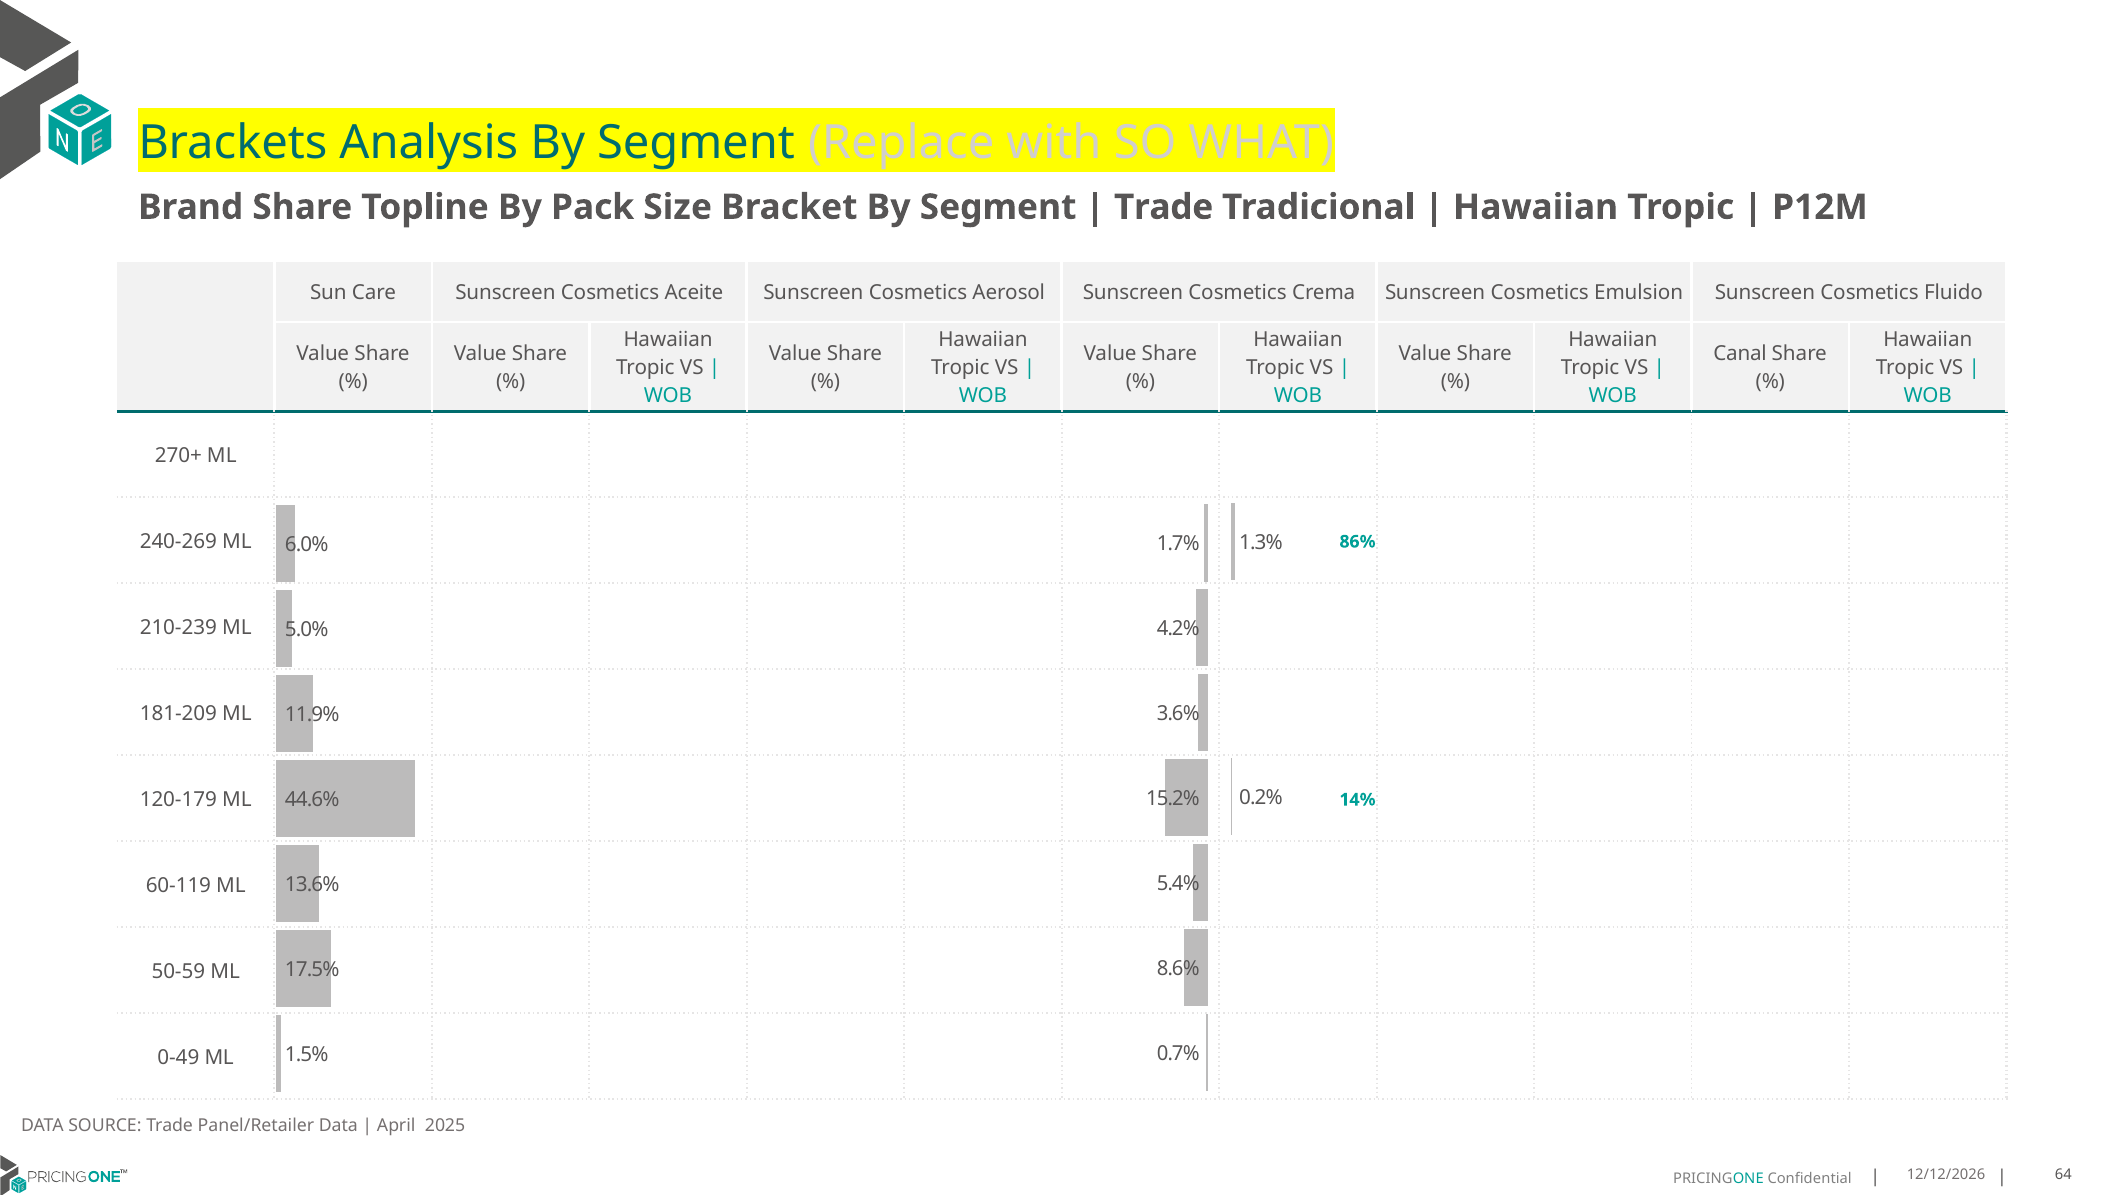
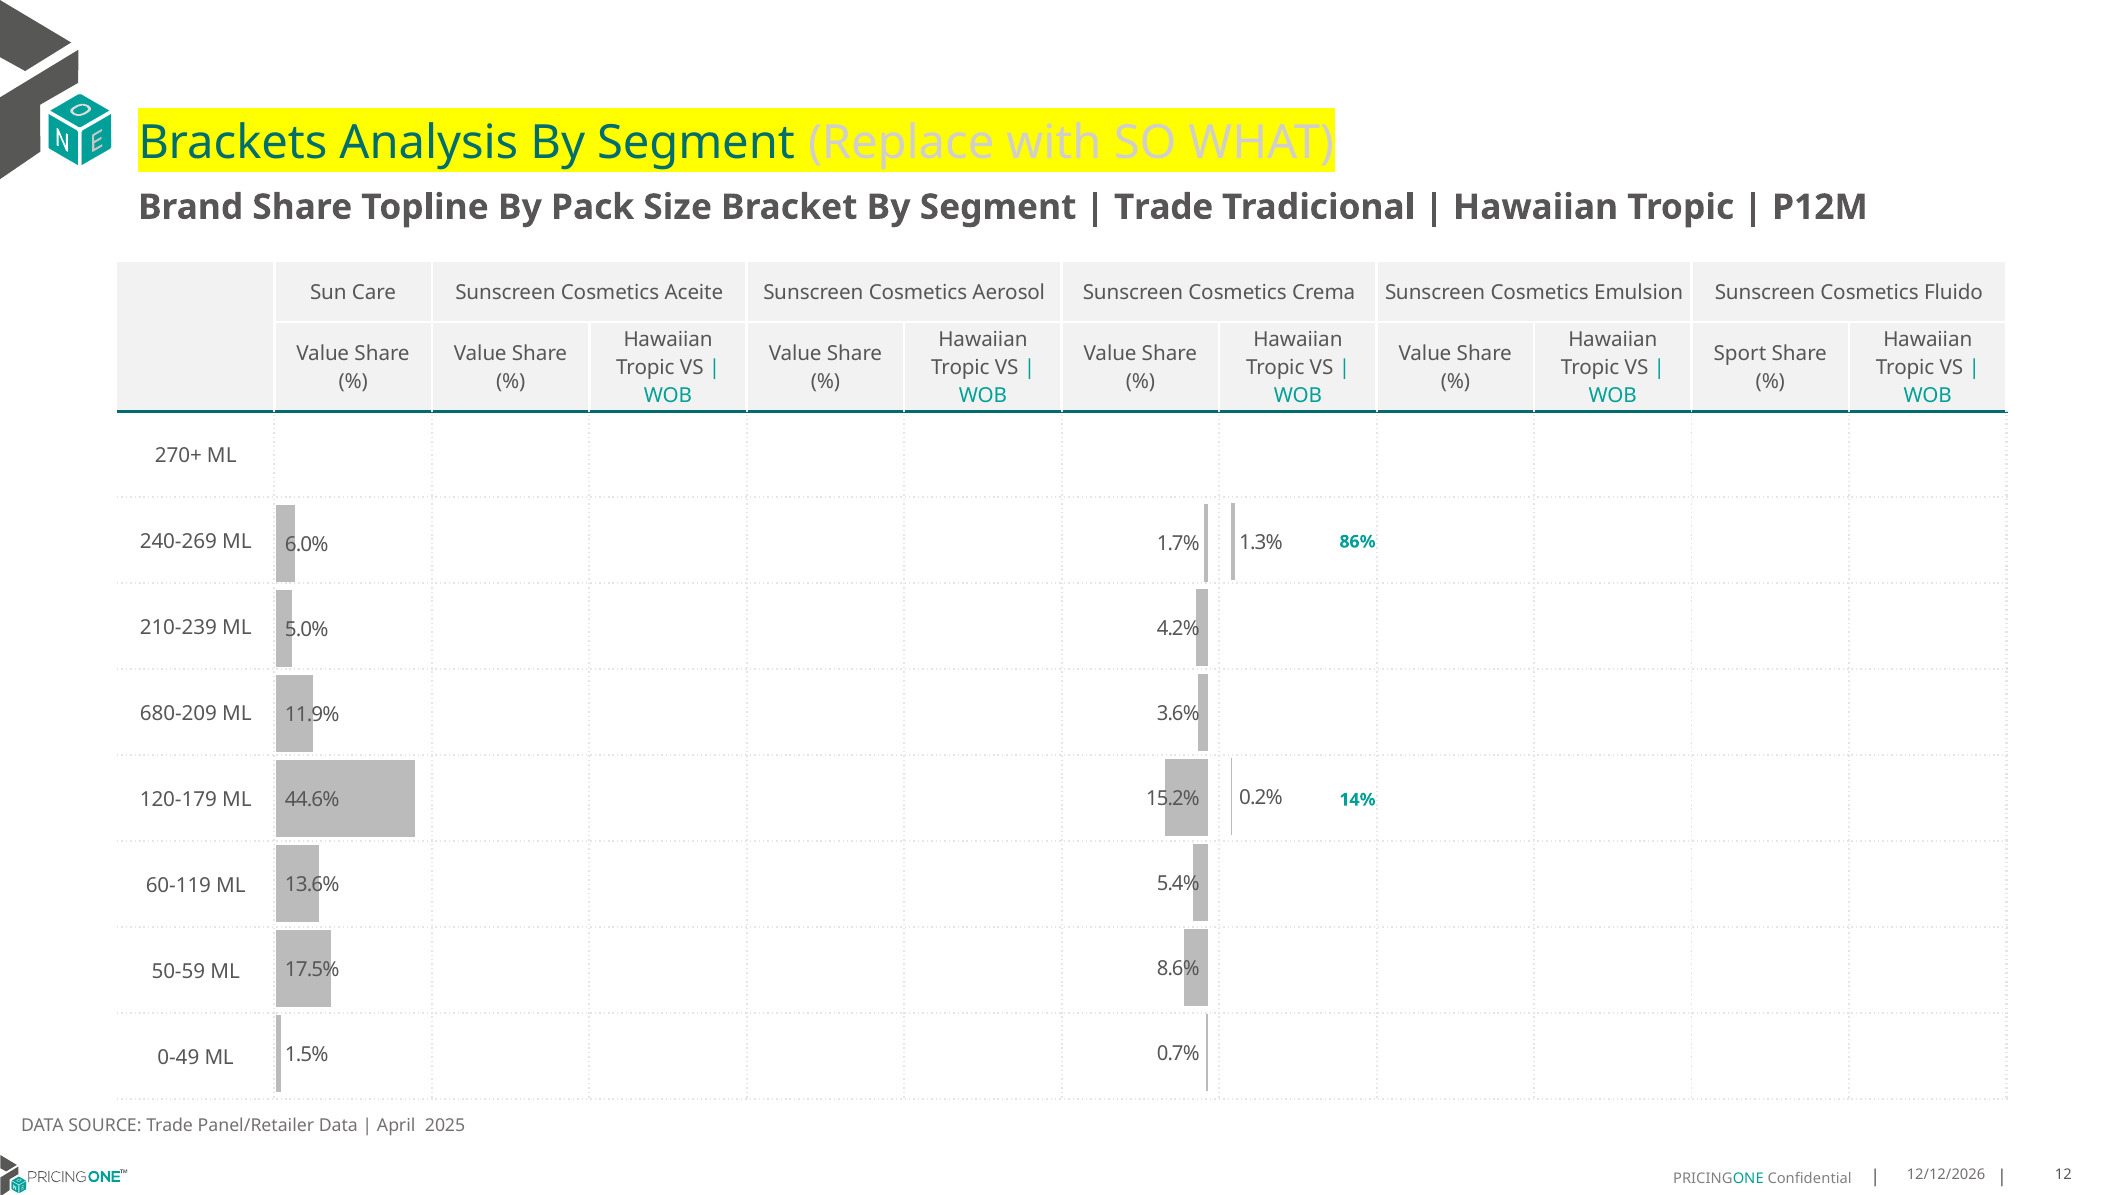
Canal: Canal -> Sport (1740, 354)
181-209: 181-209 -> 680-209 (178, 714)
64: 64 -> 12 (2063, 1175)
